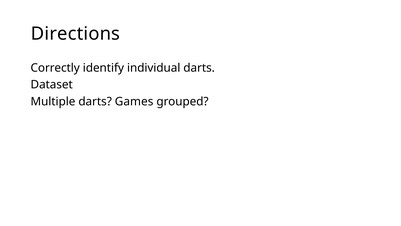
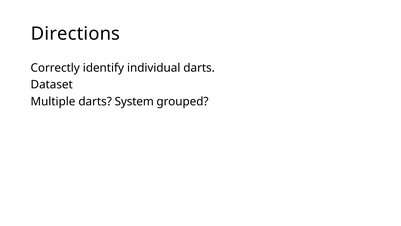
Games: Games -> System (134, 101)
